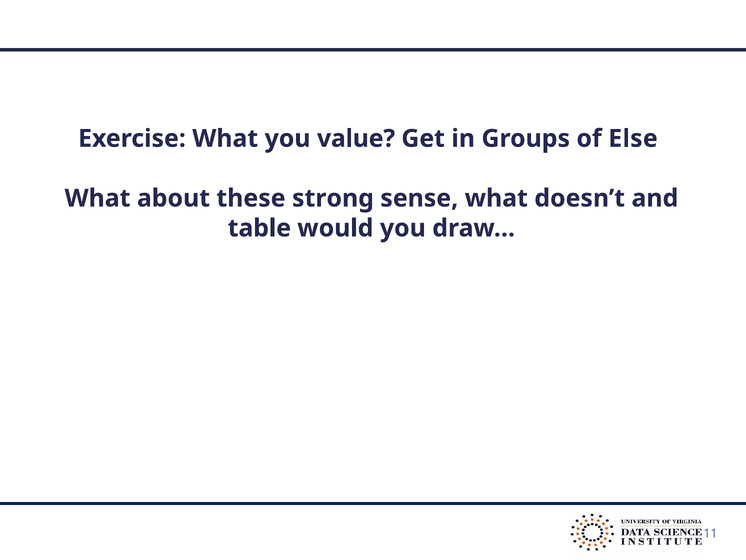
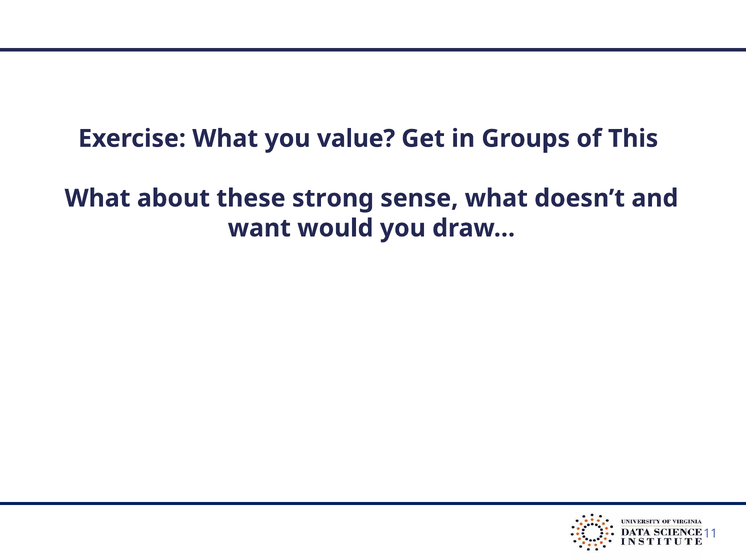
Else: Else -> This (633, 138)
table: table -> want (259, 228)
